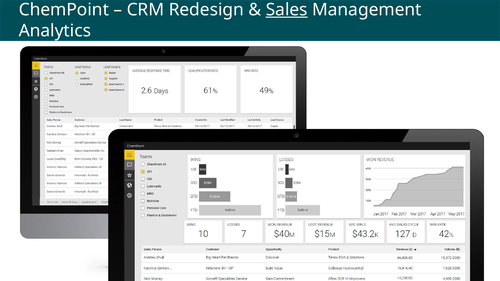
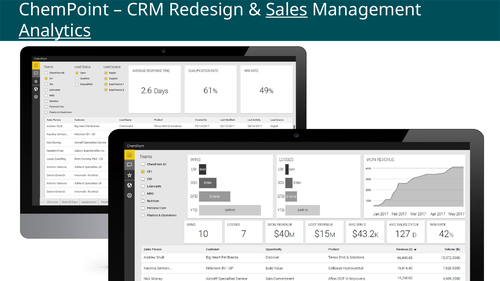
Analytics underline: none -> present (55, 31)
